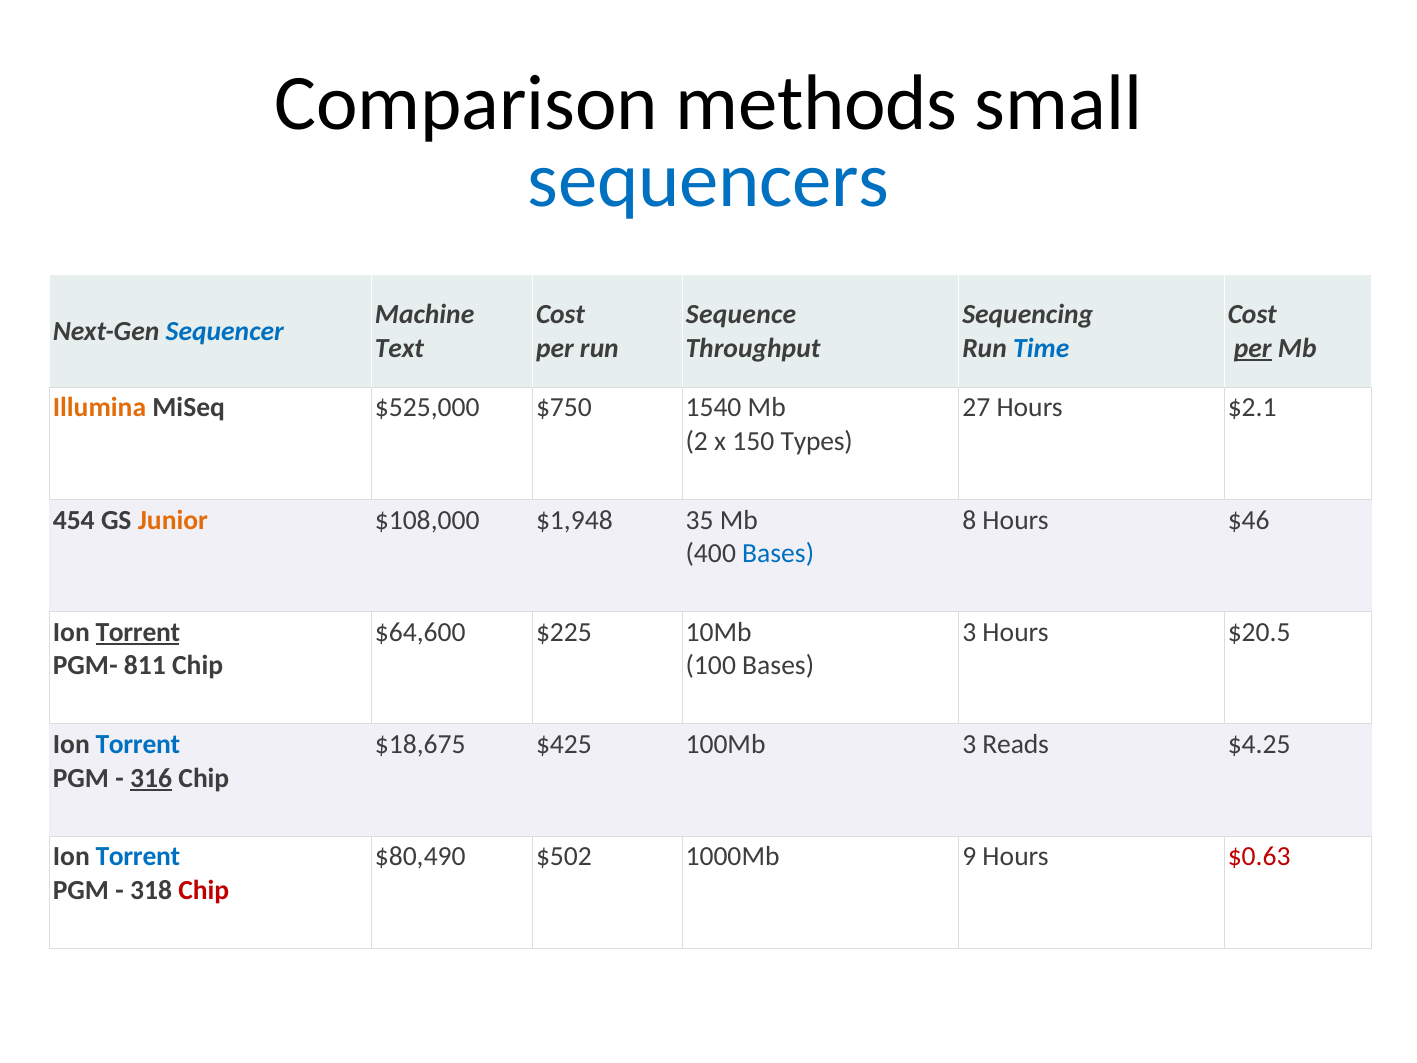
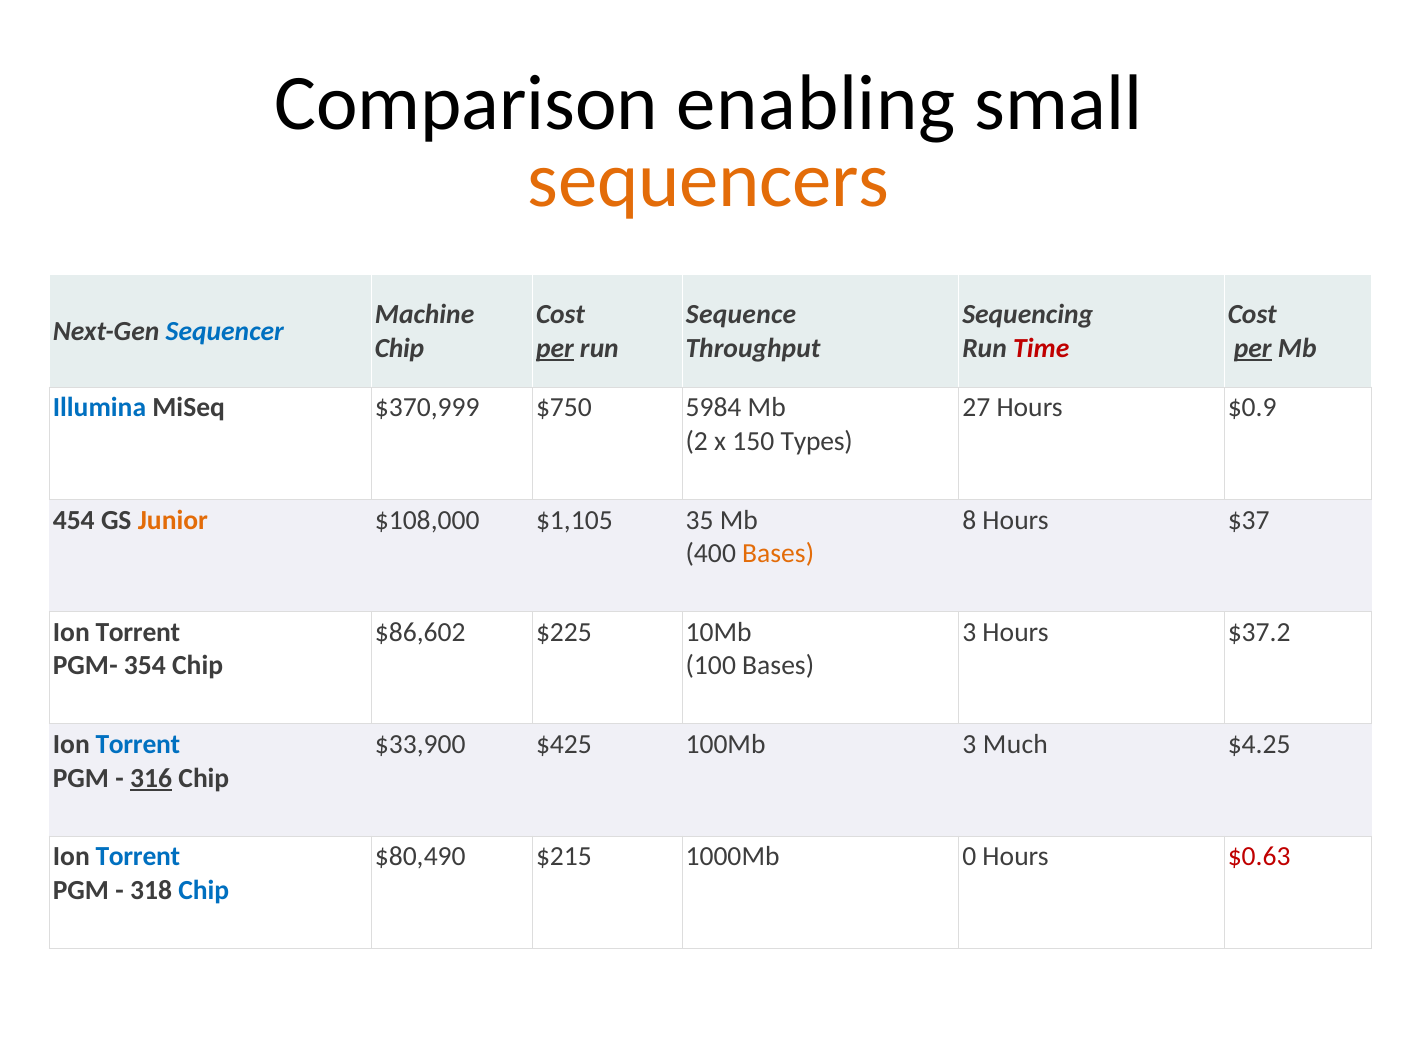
methods: methods -> enabling (816, 103)
sequencers colour: blue -> orange (709, 180)
Text: Text -> Chip (400, 348)
per underline: none -> present (555, 348)
Time colour: blue -> red (1041, 348)
Illumina colour: orange -> blue (99, 408)
$525,000: $525,000 -> $370,999 (427, 408)
1540: 1540 -> 5984 (714, 408)
$2.1: $2.1 -> $0.9 (1252, 408)
$1,948: $1,948 -> $1,105 (574, 520)
$46: $46 -> $37 (1249, 520)
Bases colour: blue -> orange (778, 553)
Torrent underline: present -> none (138, 632)
$64,600: $64,600 -> $86,602 (420, 632)
$20.5: $20.5 -> $37.2 (1259, 632)
811: 811 -> 354 (145, 666)
$18,675: $18,675 -> $33,900 (420, 744)
Reads: Reads -> Much (1015, 744)
$502: $502 -> $215 (564, 857)
9: 9 -> 0 (969, 857)
Chip colour: red -> blue (204, 890)
